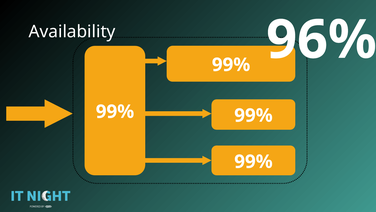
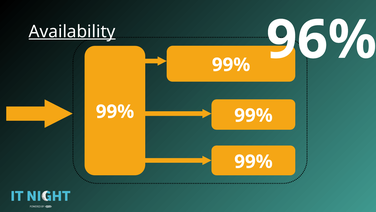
Availability underline: none -> present (72, 32)
